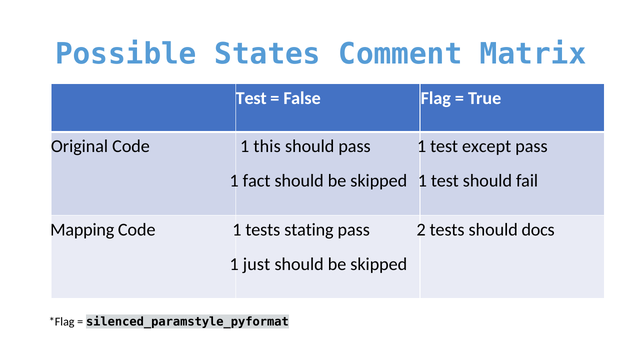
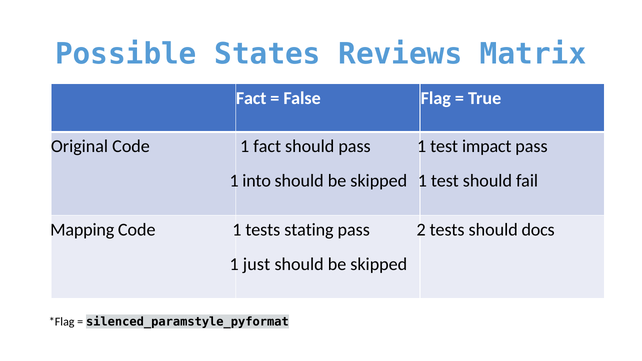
Comment: Comment -> Reviews (400, 54)
Test: Test -> Fact (251, 98)
1 this: this -> fact (267, 146)
except: except -> impact (487, 146)
fact: fact -> into (257, 181)
